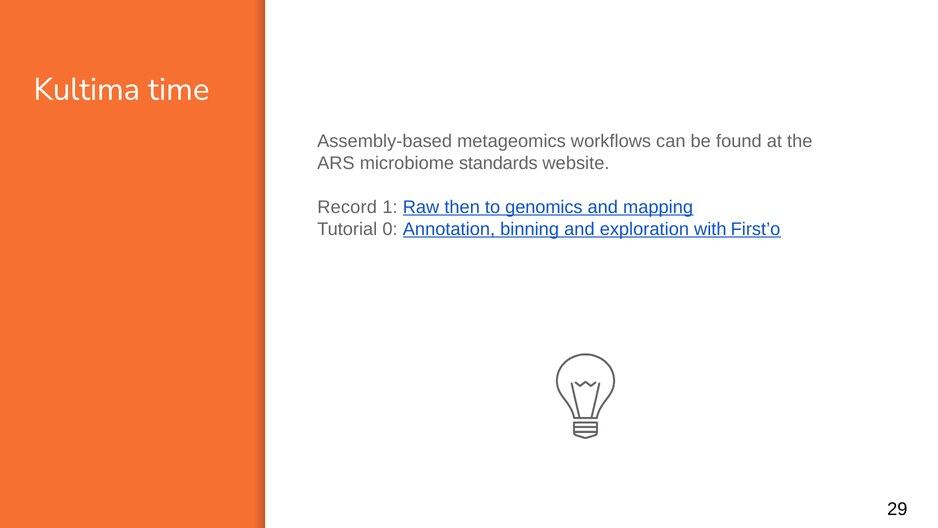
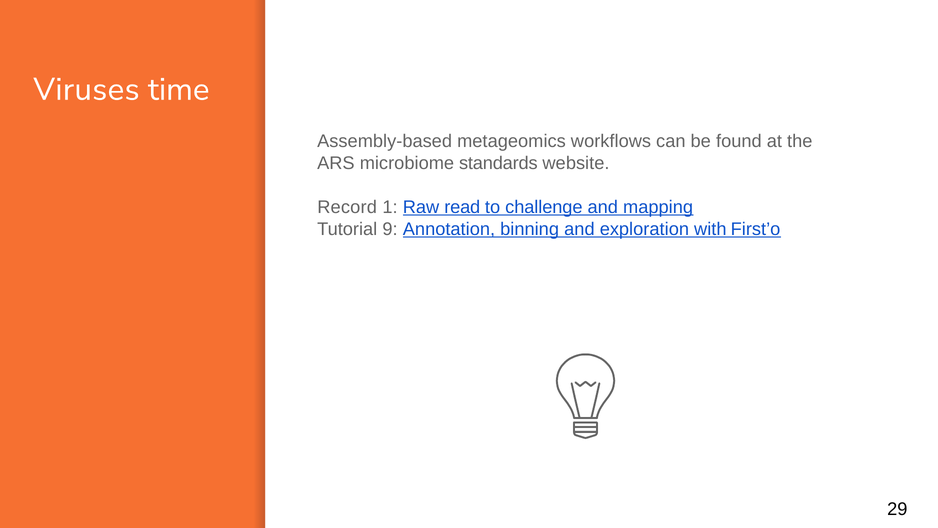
Kultima: Kultima -> Viruses (87, 89)
then: then -> read (462, 207)
genomics: genomics -> challenge (544, 207)
0: 0 -> 9 (390, 229)
